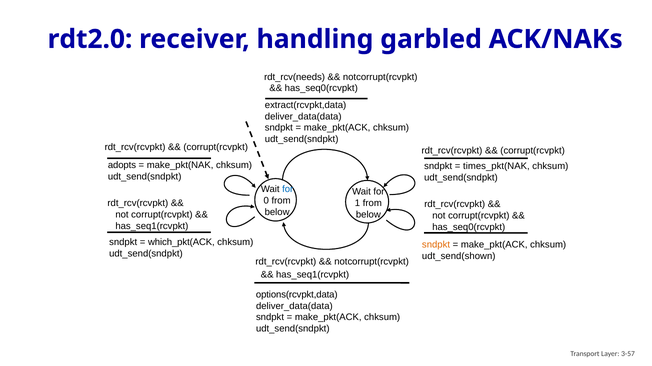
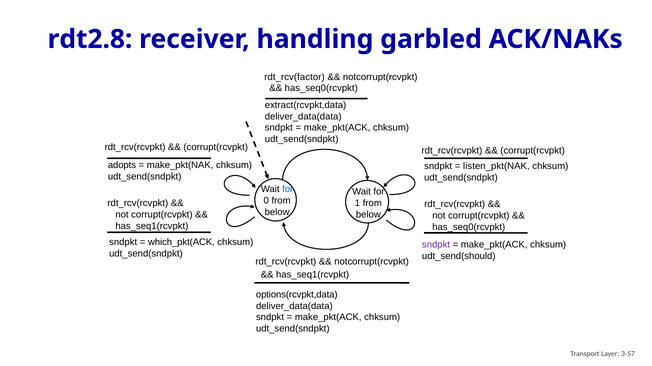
rdt2.0: rdt2.0 -> rdt2.8 (90, 39)
rdt_rcv(needs: rdt_rcv(needs -> rdt_rcv(factor (294, 77)
times_pkt(NAK: times_pkt(NAK -> listen_pkt(NAK (496, 167)
sndpkt colour: orange -> purple (436, 245)
udt_send(shown: udt_send(shown -> udt_send(should (459, 256)
